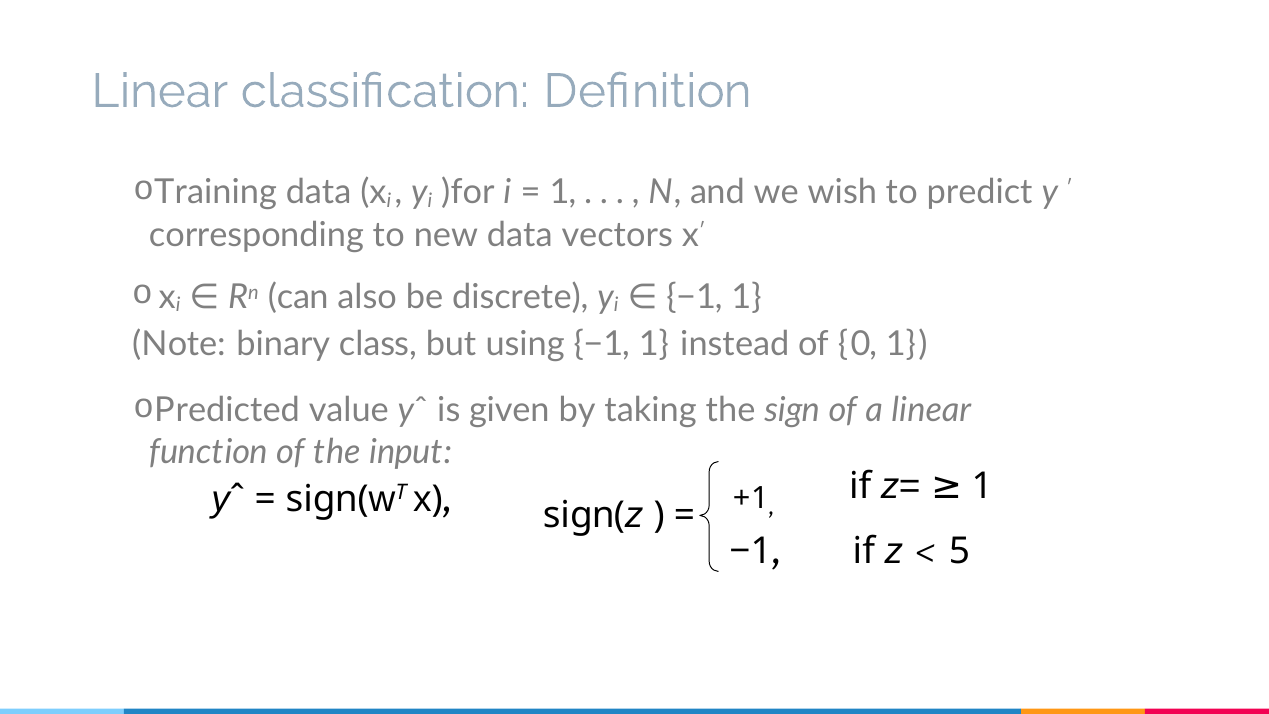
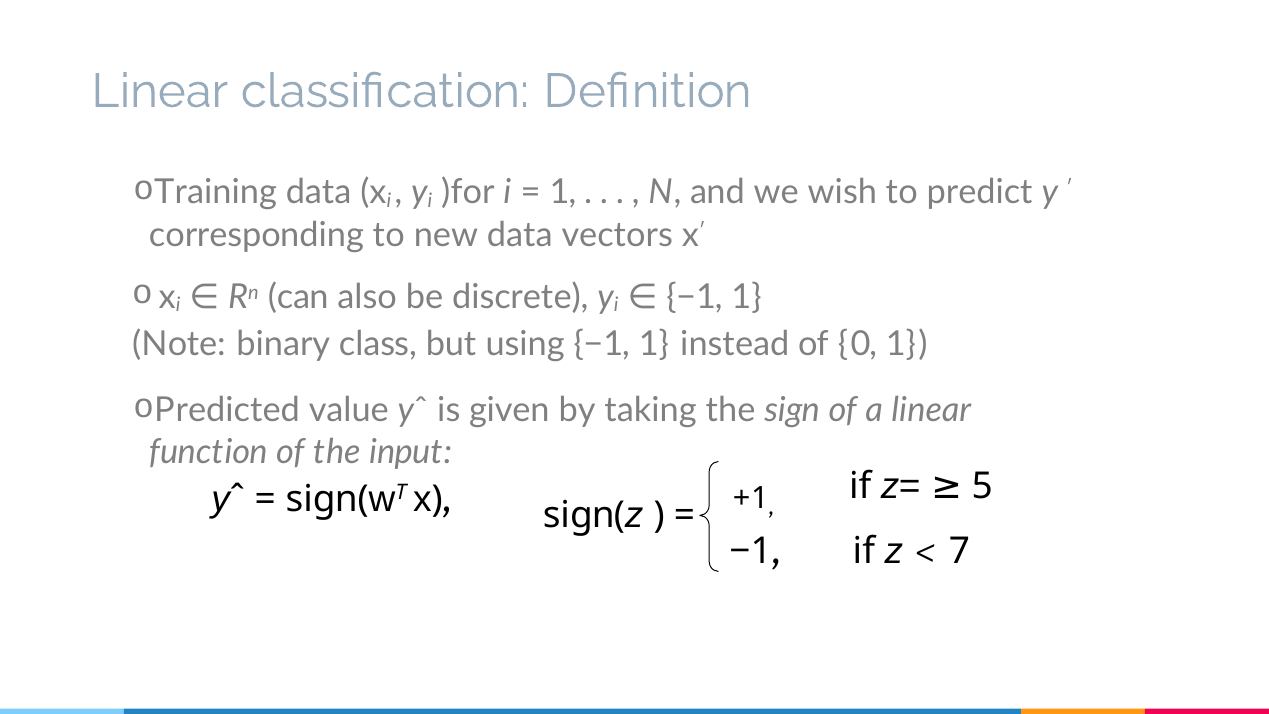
1: 1 -> 5 (982, 486)
5: 5 -> 7 (960, 551)
